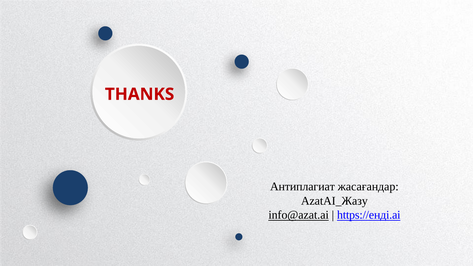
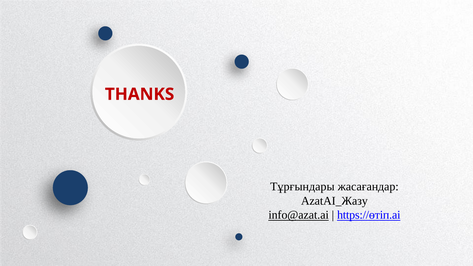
Антиплагиат: Антиплагиат -> Тұрғындары (302, 187)
https://енді.ai: https://енді.ai -> https://өтіп.ai (369, 215)
